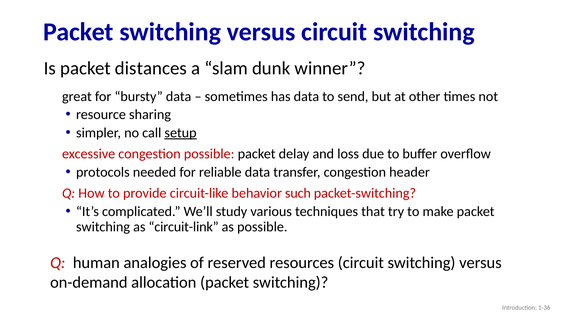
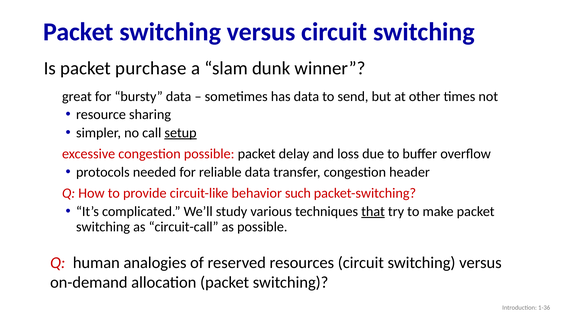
distances: distances -> purchase (151, 68)
that underline: none -> present (373, 211)
circuit-link: circuit-link -> circuit-call (184, 227)
